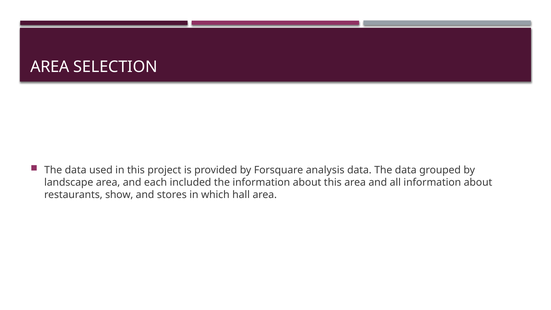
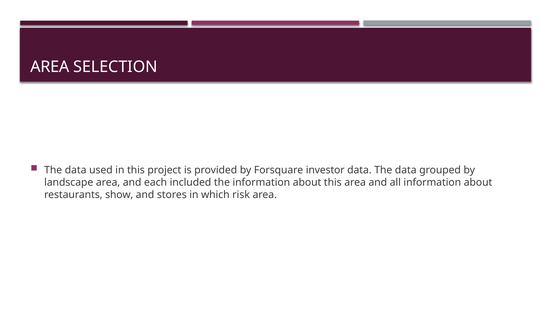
analysis: analysis -> investor (325, 170)
hall: hall -> risk (241, 195)
